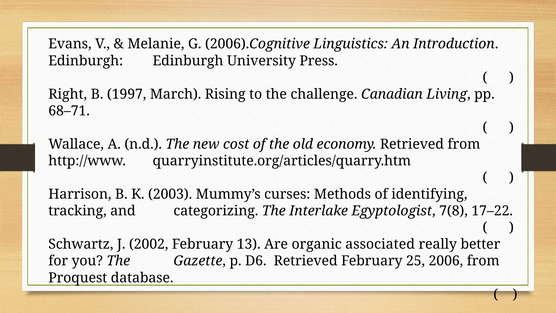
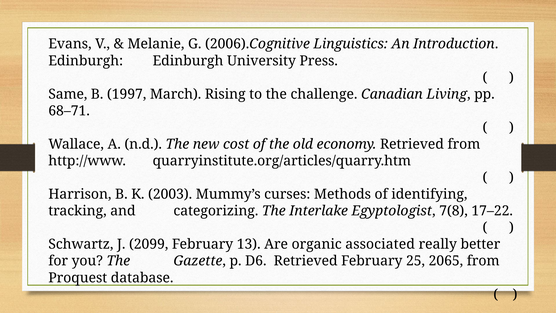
Right: Right -> Same (68, 94)
2002: 2002 -> 2099 (149, 244)
2006: 2006 -> 2065 (446, 261)
